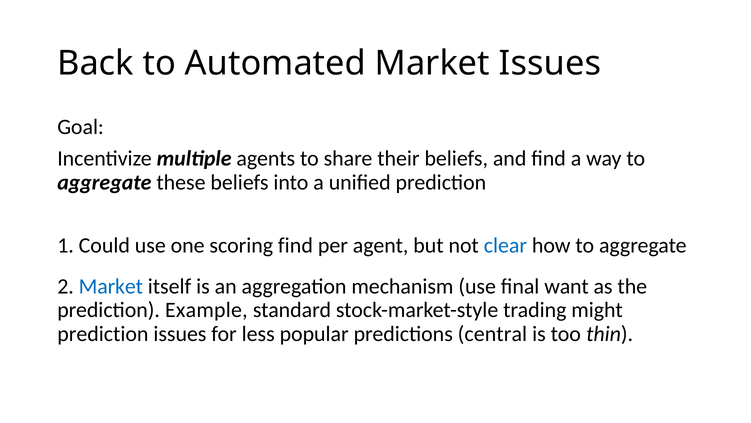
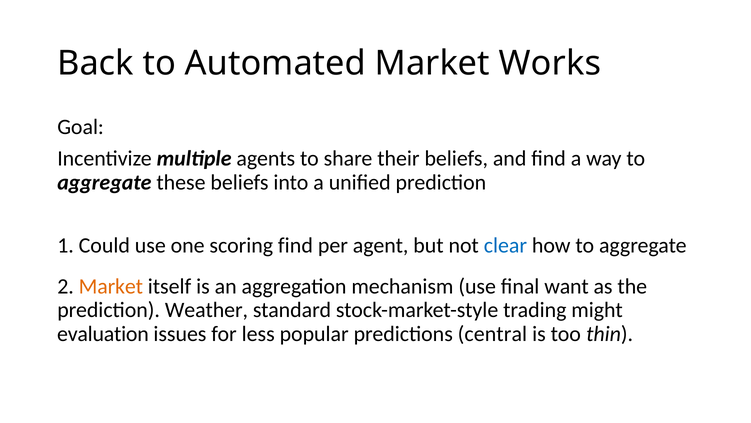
Market Issues: Issues -> Works (550, 63)
Market colour: blue -> orange (111, 286)
Example: Example -> Weather (206, 310)
prediction: prediction -> evaluation (103, 333)
